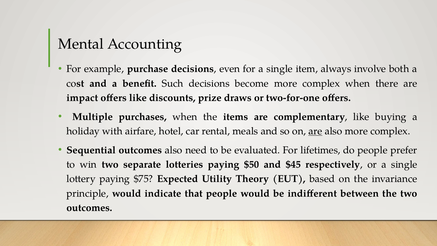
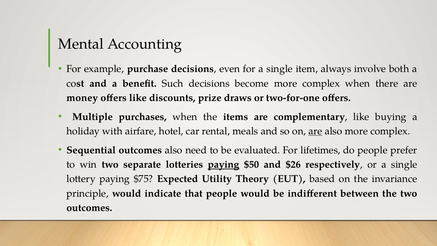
impact: impact -> money (82, 98)
paying underline: none -> present (224, 164)
$45: $45 -> $26 (293, 164)
